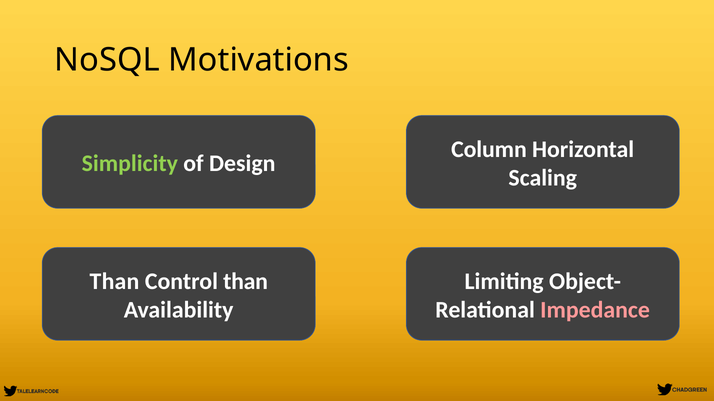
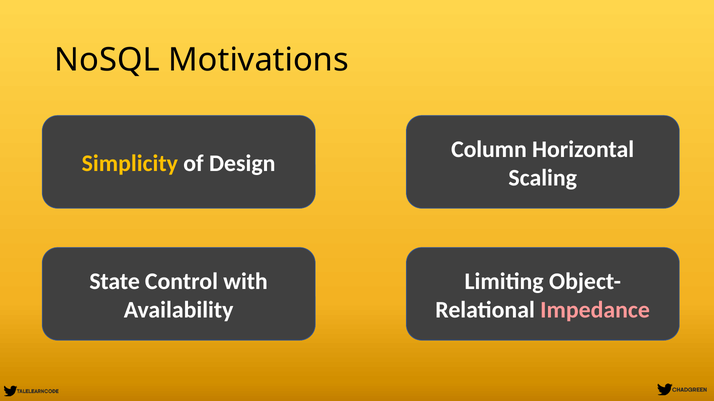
Simplicity colour: light green -> yellow (130, 164)
Than: Than -> State (115, 282)
Control than: than -> with (246, 282)
